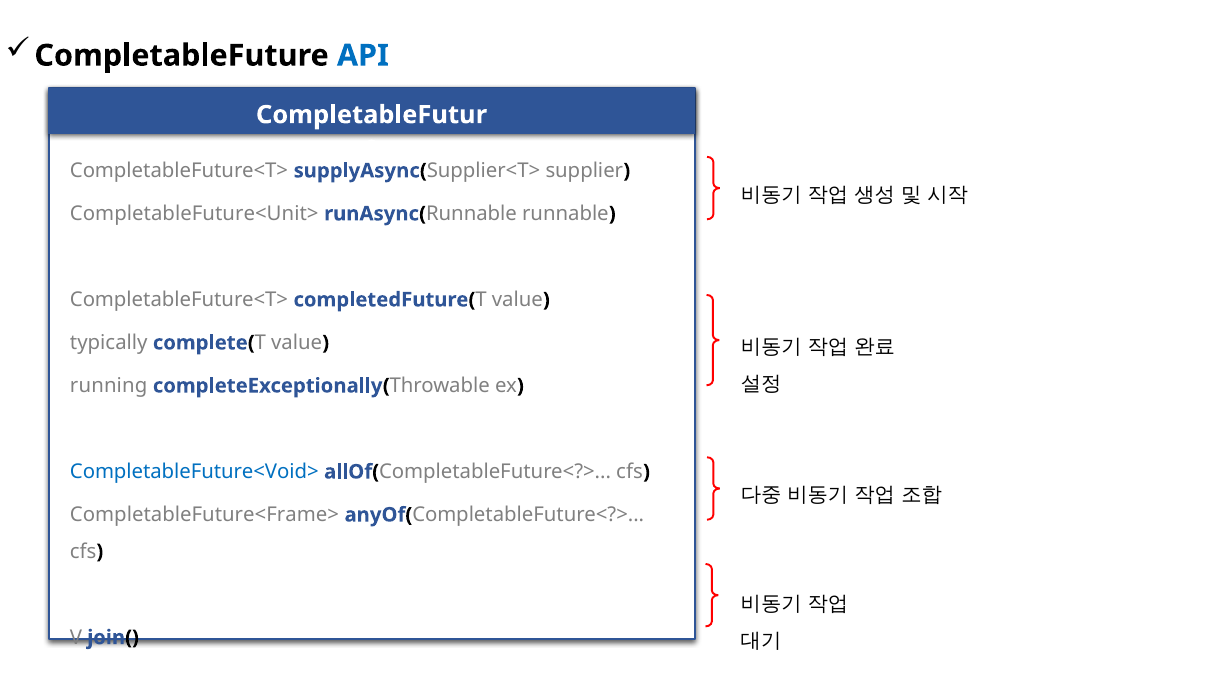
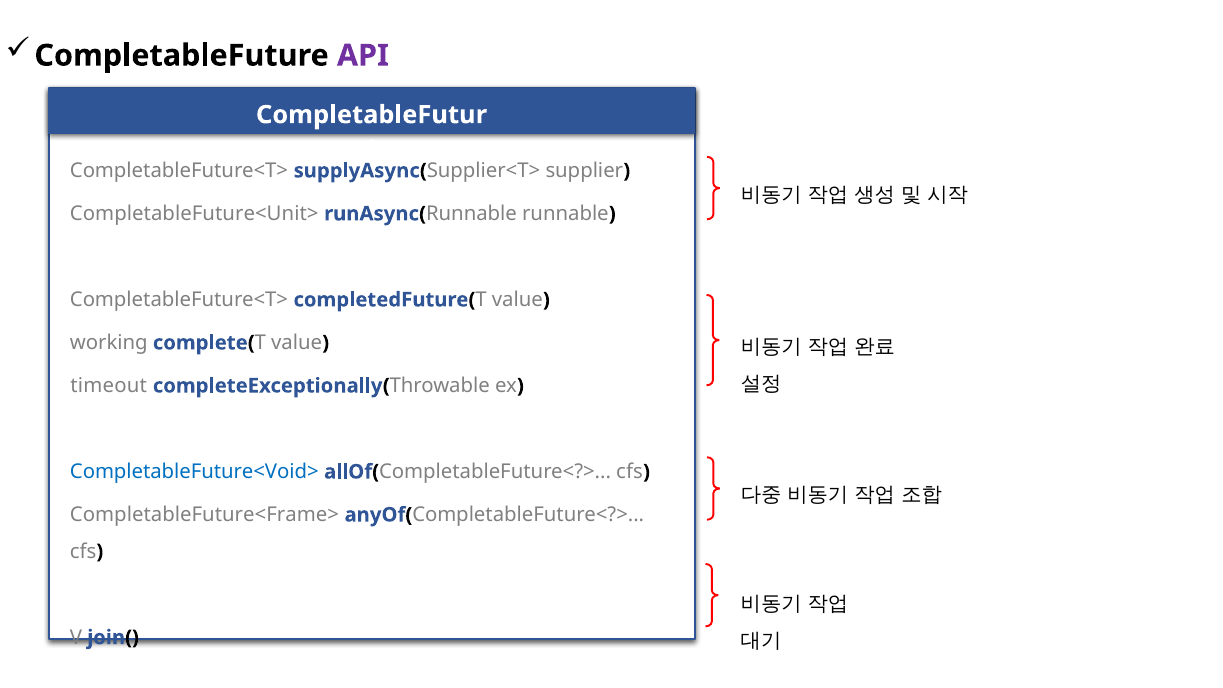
API colour: blue -> purple (363, 56)
typically: typically -> working (109, 343)
running: running -> timeout (109, 386)
